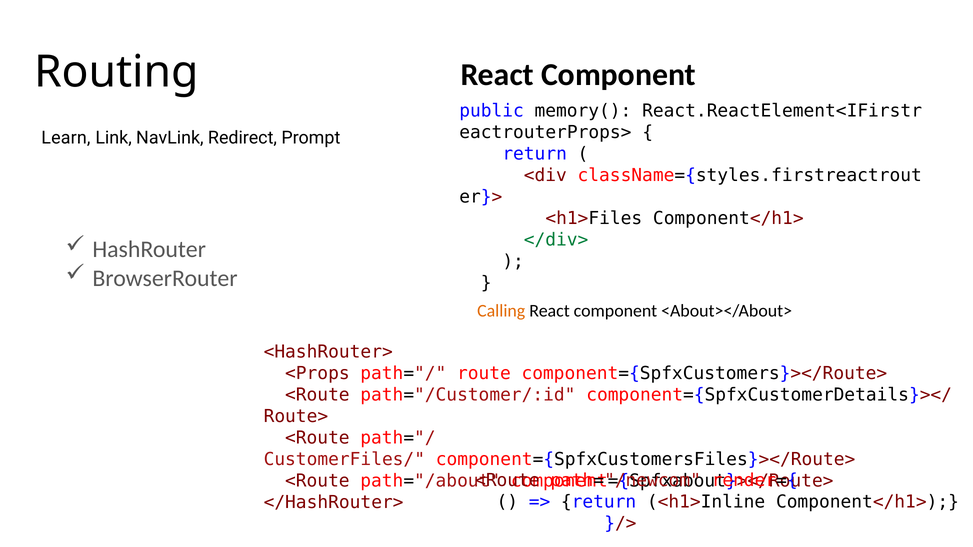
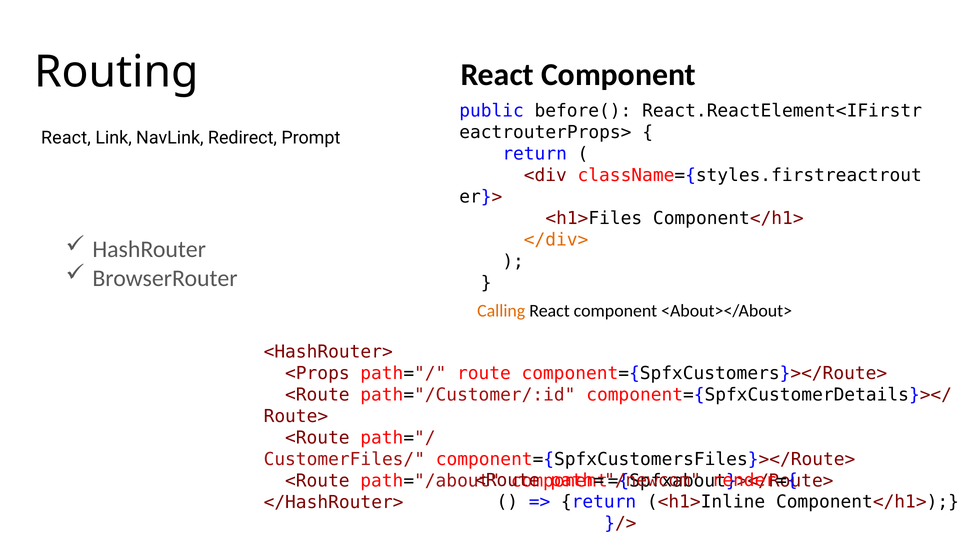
memory(: memory( -> before( (583, 111)
Learn: Learn -> React (66, 138)
</div> colour: green -> orange (556, 240)
